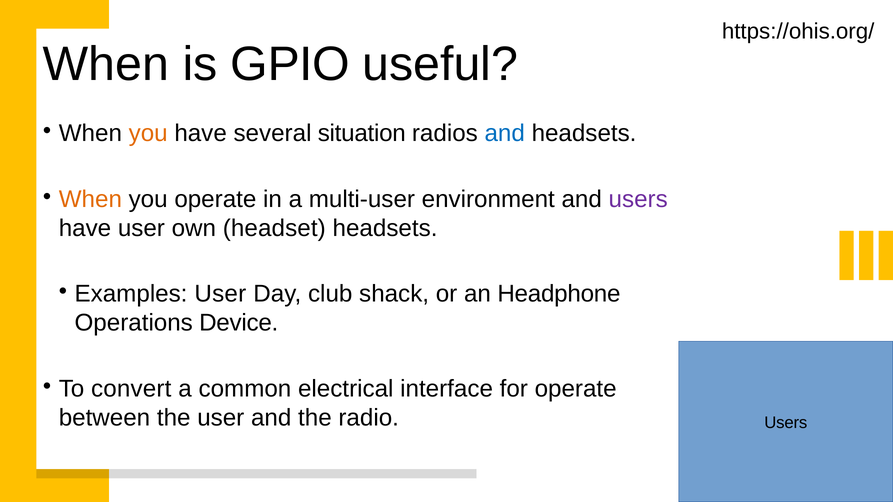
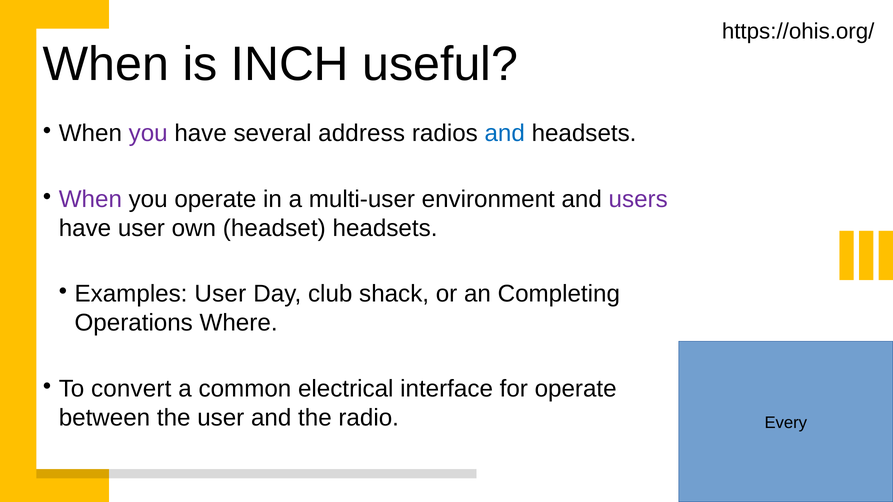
GPIO: GPIO -> INCH (290, 64)
you colour: orange -> purple (148, 133)
situation: situation -> address (362, 133)
When colour: orange -> purple (90, 199)
Headphone: Headphone -> Completing (559, 294)
Device: Device -> Where (239, 323)
Users: Users -> Every (786, 423)
